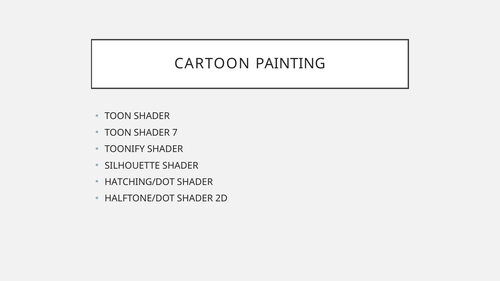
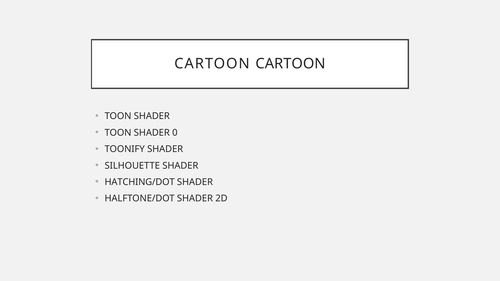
CARTOON PAINTING: PAINTING -> CARTOON (290, 64)
7: 7 -> 0 (175, 133)
